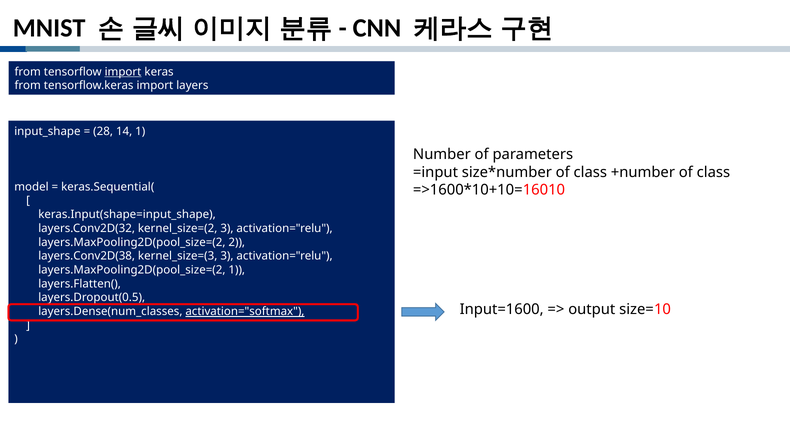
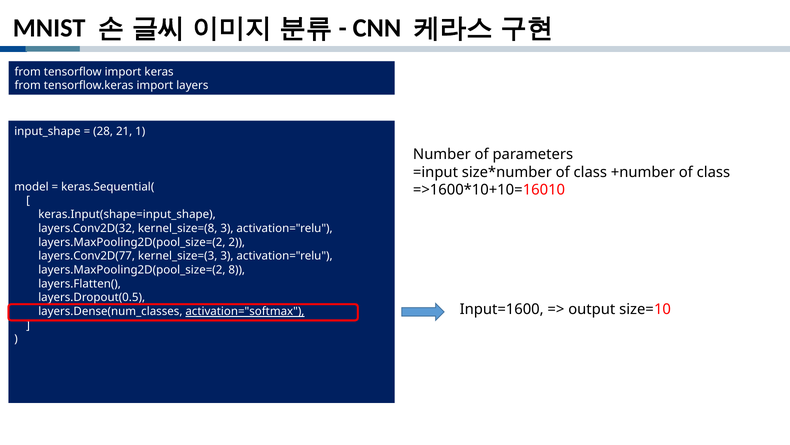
import underline: present -> none (123, 72)
14: 14 -> 21 (124, 131)
kernel_size=(2: kernel_size=(2 -> kernel_size=(8 (178, 228)
layers.Conv2D(38: layers.Conv2D(38 -> layers.Conv2D(77 (87, 256)
layers.MaxPooling2D(pool_size=(2 1: 1 -> 8 (237, 270)
